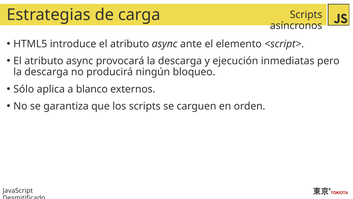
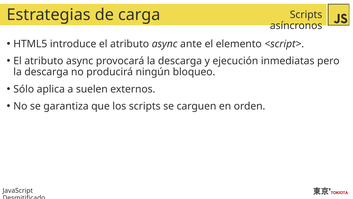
blanco: blanco -> suelen (92, 89)
